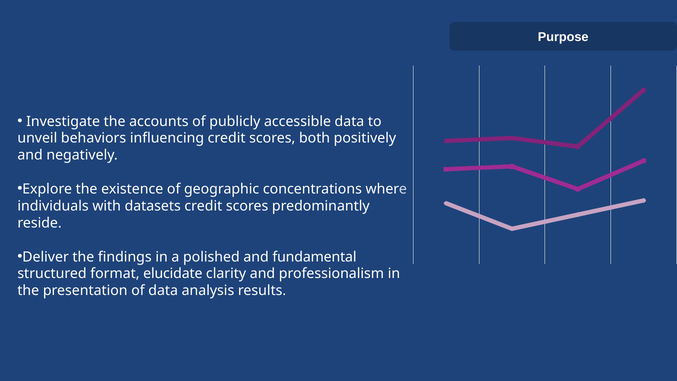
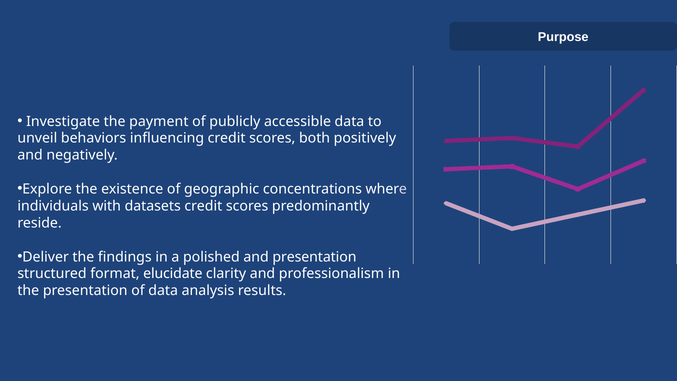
accounts: accounts -> payment (159, 121)
and fundamental: fundamental -> presentation (314, 257)
